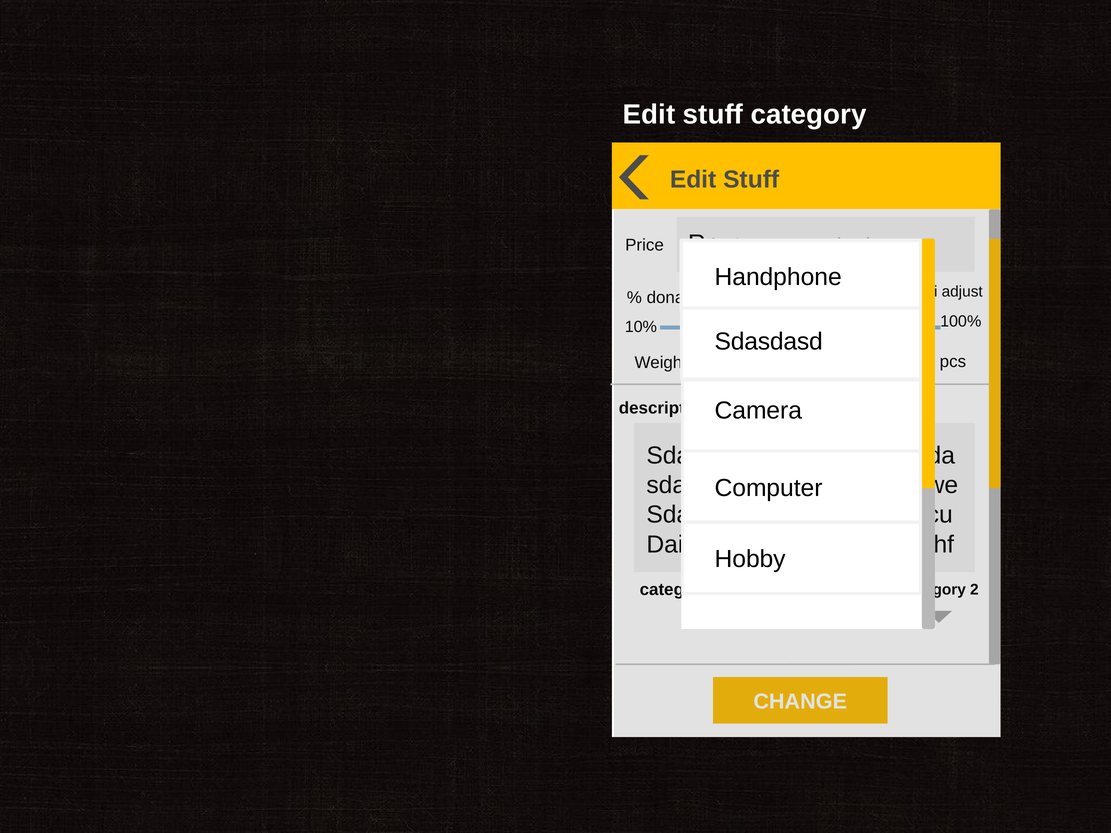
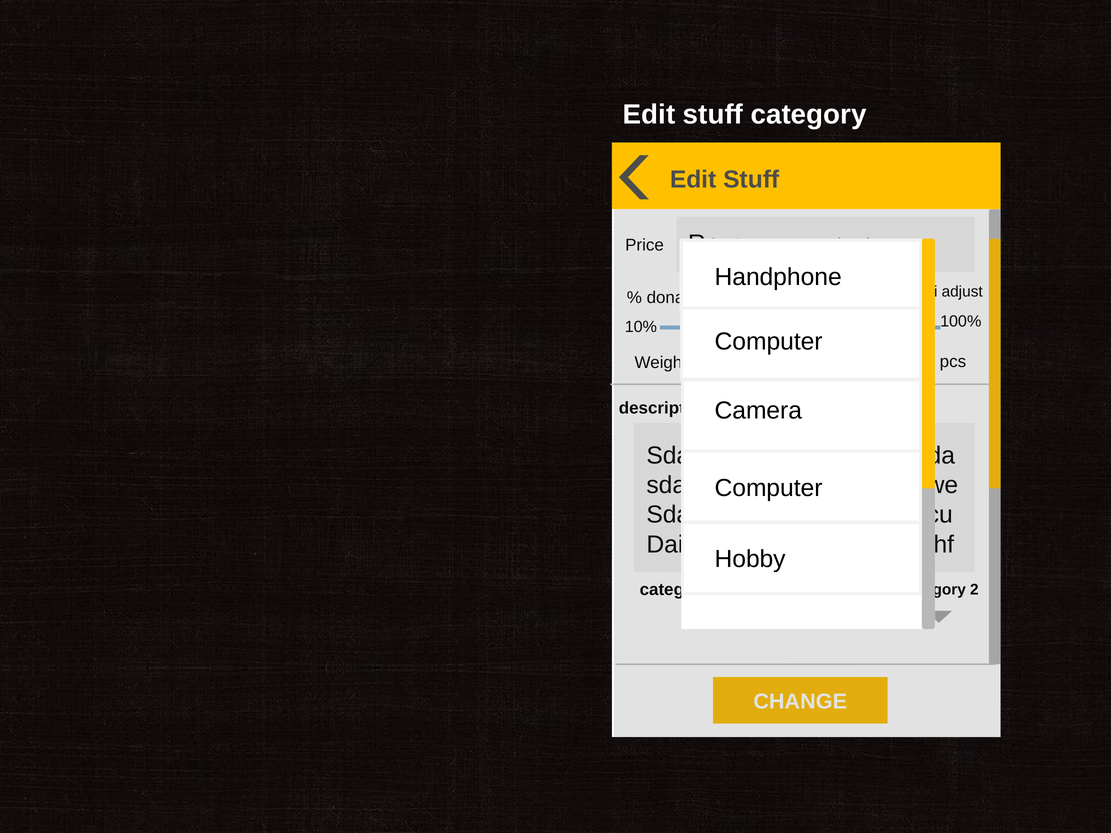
Sdasdasd: Sdasdasd -> Computer (769, 342)
